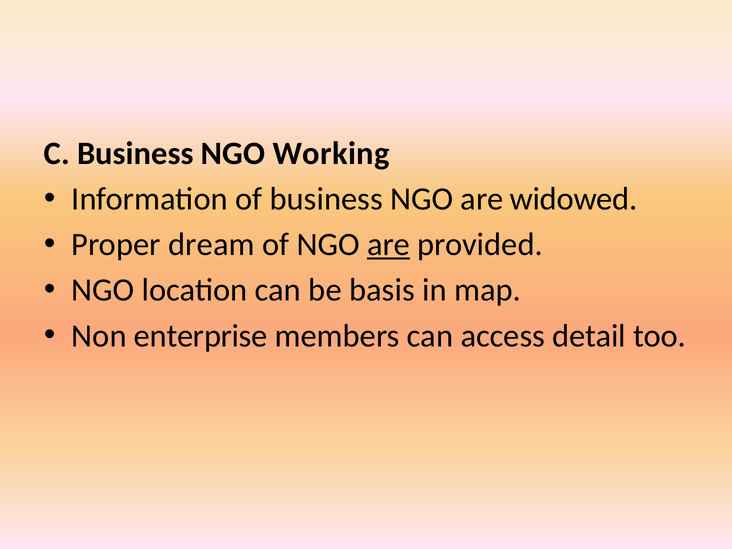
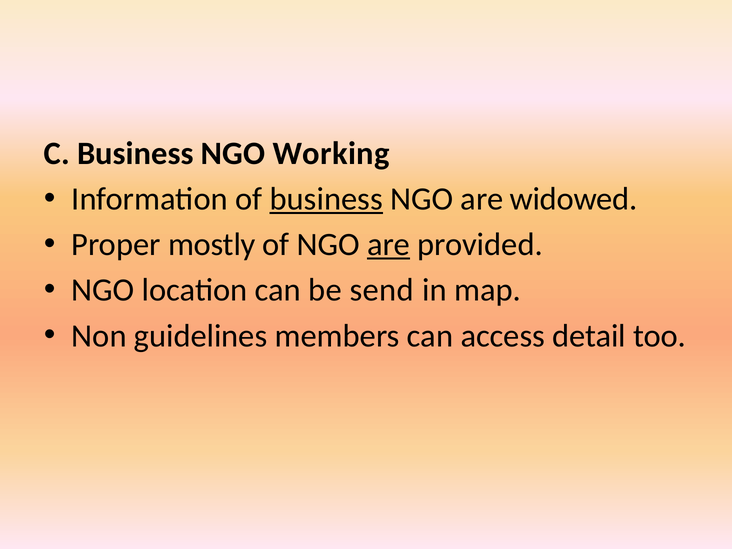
business underline: none -> present (326, 199)
dream: dream -> mostly (212, 245)
basis: basis -> send (382, 290)
enterprise: enterprise -> guidelines (201, 336)
